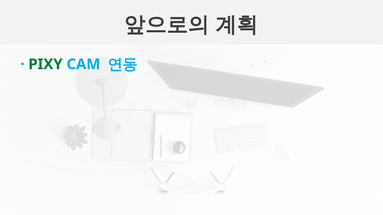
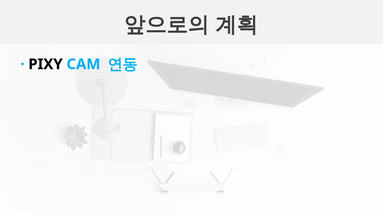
PIXY colour: green -> black (45, 64)
